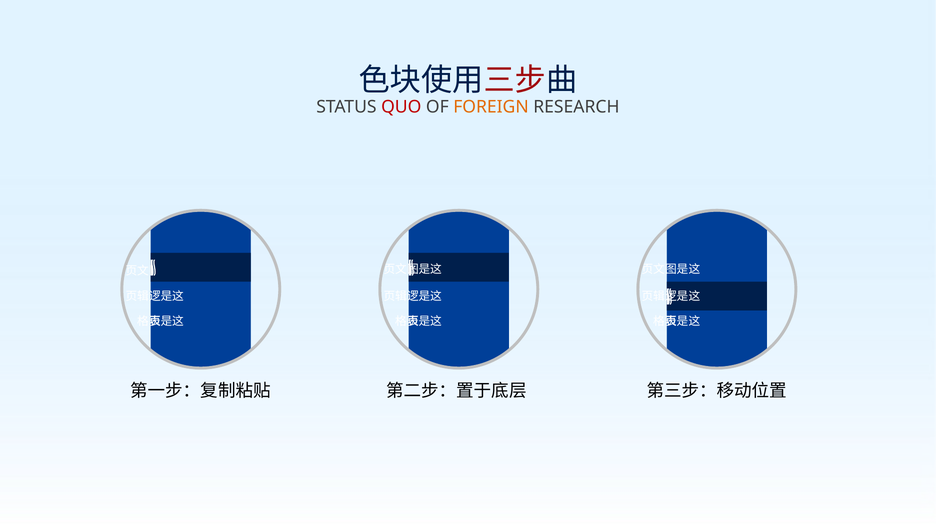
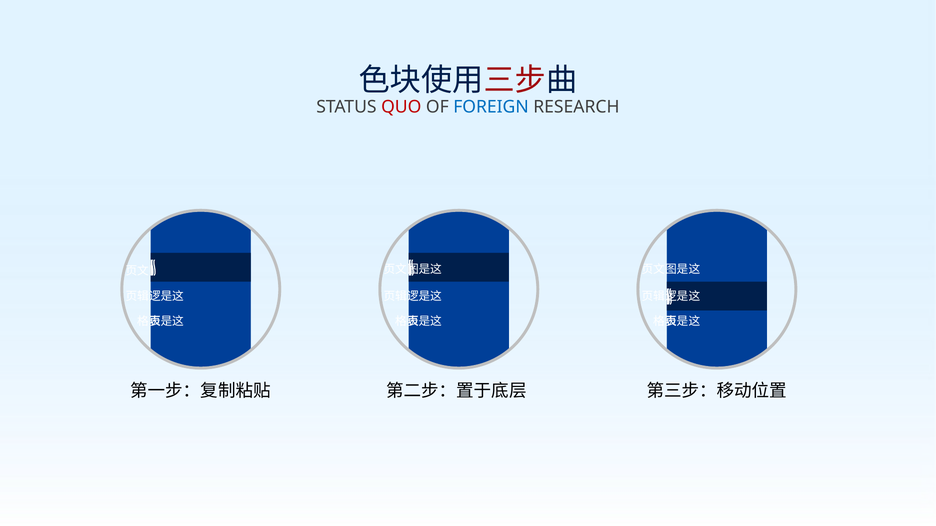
FOREIGN colour: orange -> blue (491, 107)
